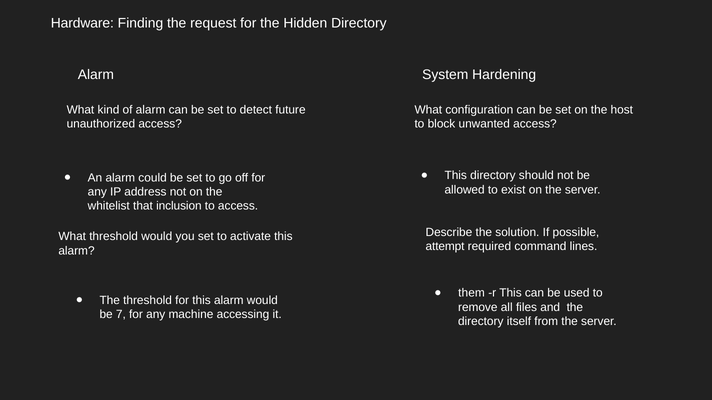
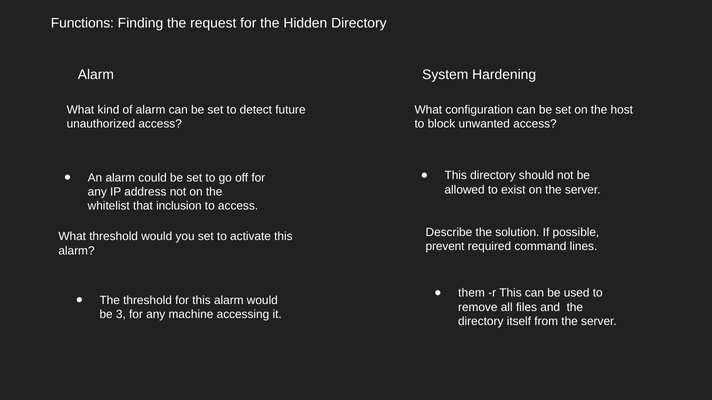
Hardware: Hardware -> Functions (82, 23)
attempt: attempt -> prevent (445, 247)
7: 7 -> 3 (121, 315)
